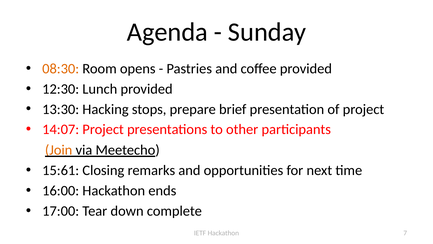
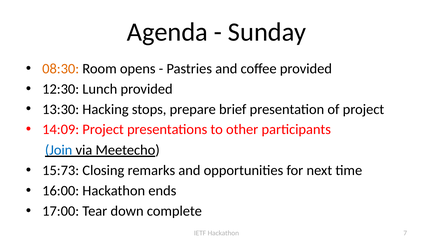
14:07: 14:07 -> 14:09 (61, 129)
Join colour: orange -> blue (59, 150)
15:61: 15:61 -> 15:73 (61, 170)
